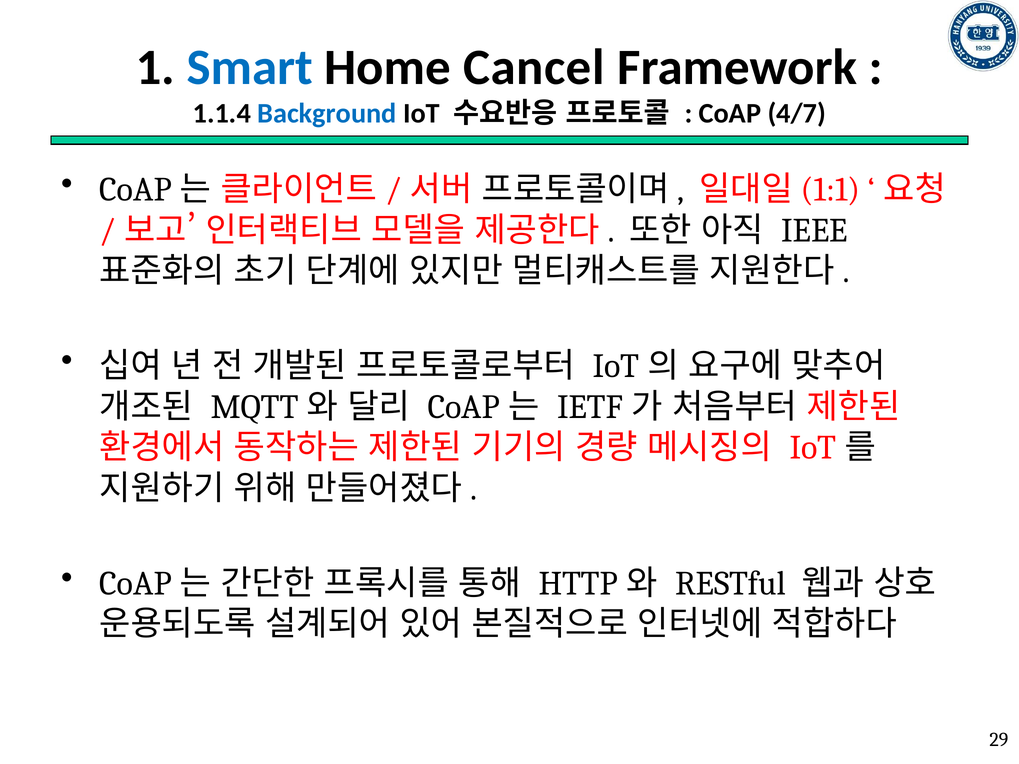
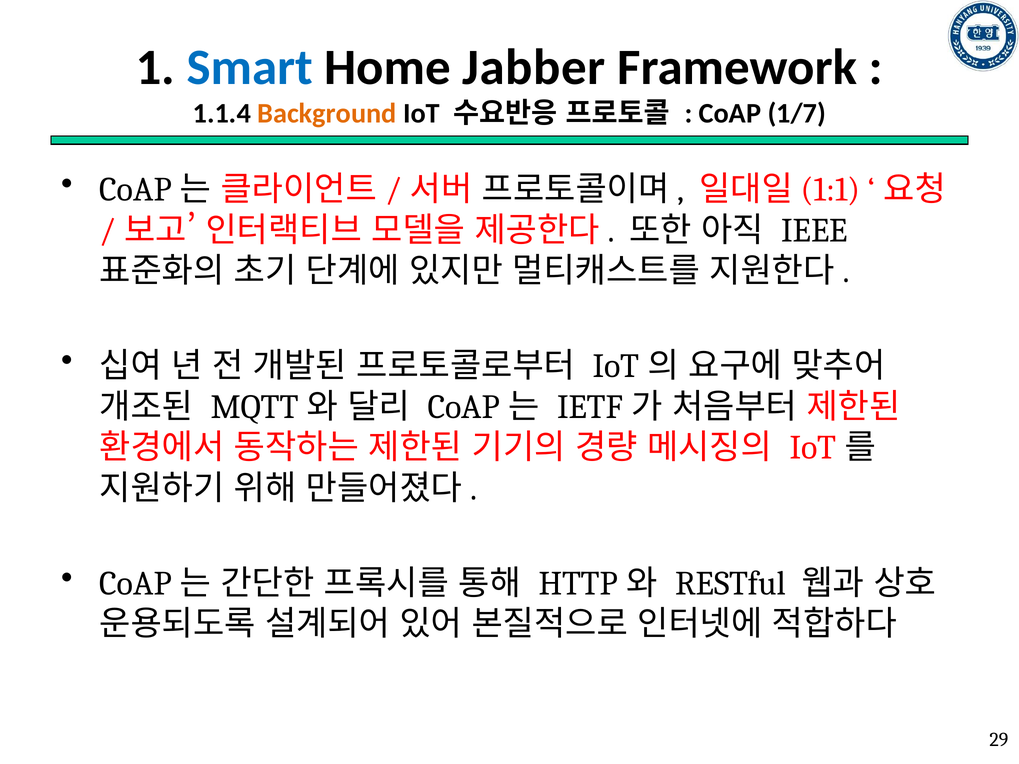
Cancel: Cancel -> Jabber (534, 67)
Background colour: blue -> orange (327, 113)
4/7: 4/7 -> 1/7 (797, 113)
